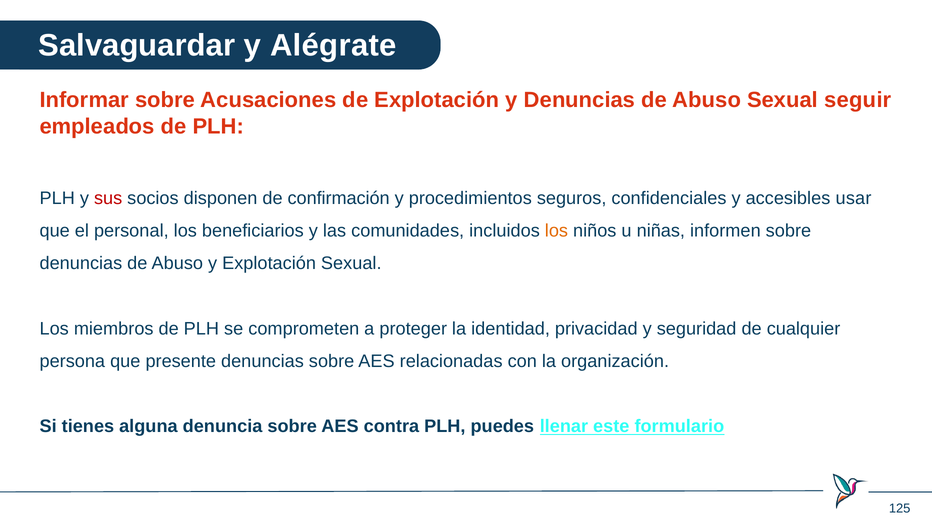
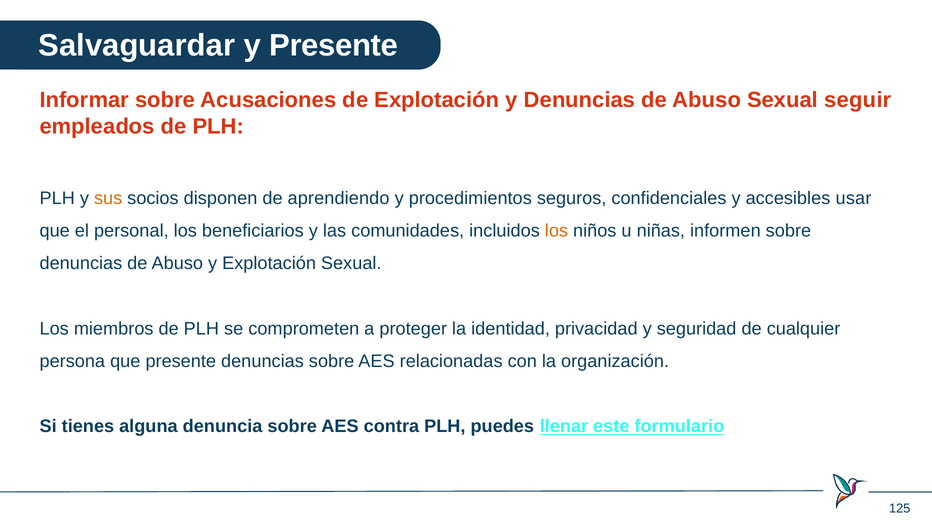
y Alégrate: Alégrate -> Presente (334, 46)
sus colour: red -> orange (108, 198)
confirmación: confirmación -> aprendiendo (339, 198)
